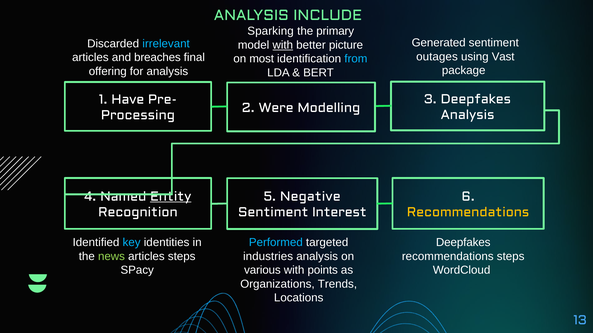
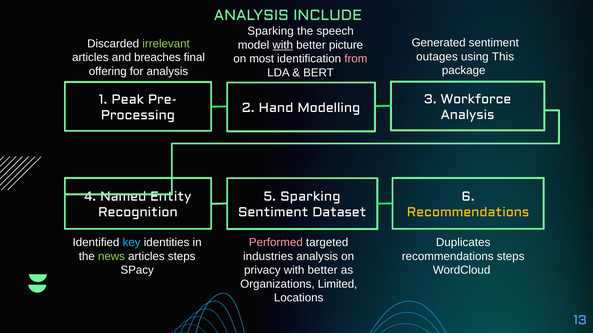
primary: primary -> speech (335, 31)
irrelevant colour: light blue -> light green (166, 44)
Vast: Vast -> This (503, 57)
from colour: light blue -> pink (356, 59)
3 Deepfakes: Deepfakes -> Workforce (476, 99)
Have: Have -> Peak (128, 100)
Were: Were -> Hand (276, 108)
Entity underline: present -> none (171, 197)
5 Negative: Negative -> Sparking (310, 197)
Interest: Interest -> Dataset (339, 213)
Performed colour: light blue -> pink (276, 243)
Deepfakes: Deepfakes -> Duplicates (463, 243)
various: various -> privacy (262, 271)
points: points -> better (323, 271)
Trends: Trends -> Limited (338, 284)
